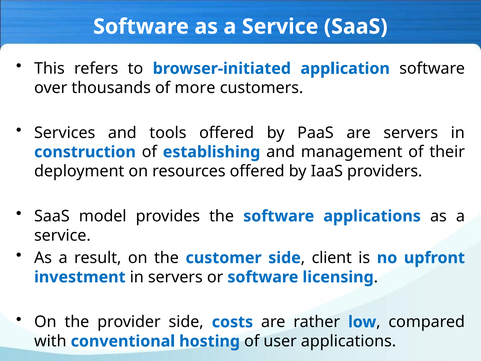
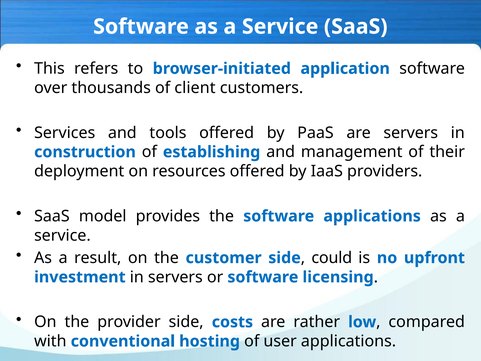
more: more -> client (195, 88)
client: client -> could (332, 258)
